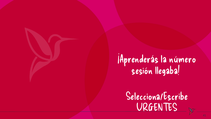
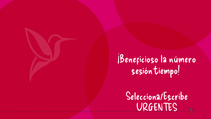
¡Aprenderás: ¡Aprenderás -> ¡Beneficioso (138, 59)
llegaba: llegaba -> tiempo (167, 70)
